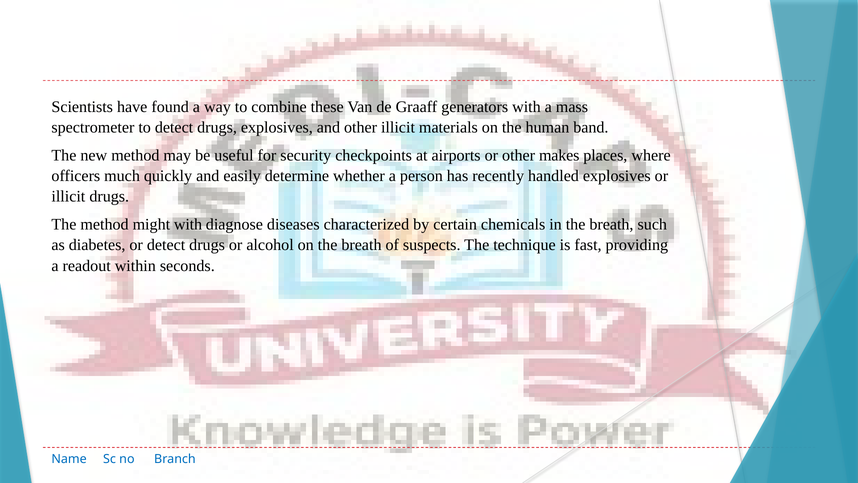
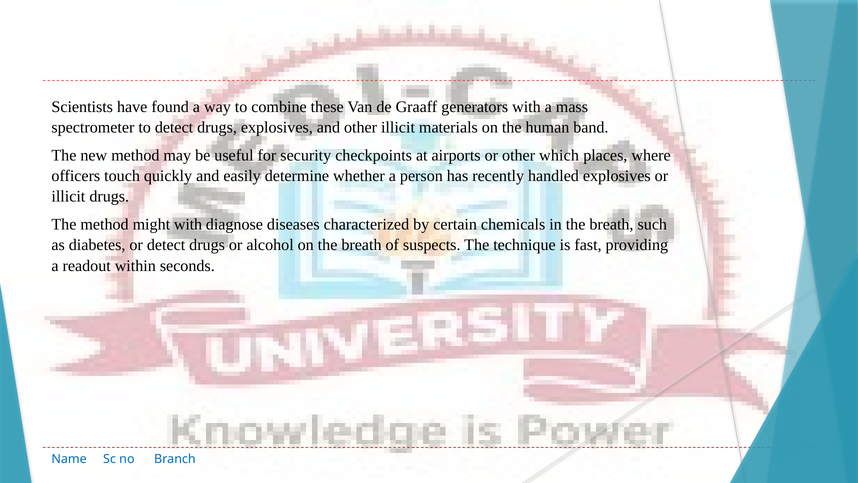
makes: makes -> which (559, 155)
much: much -> touch (122, 176)
